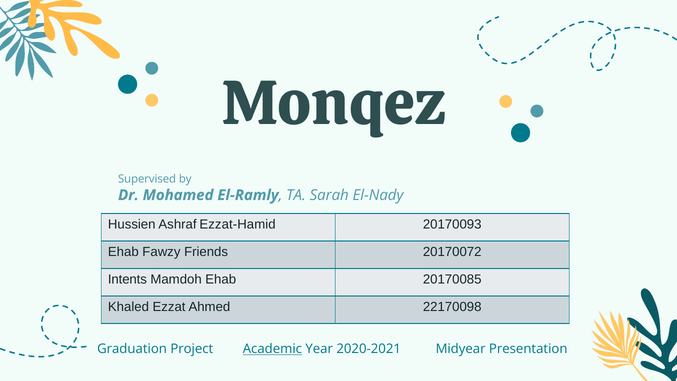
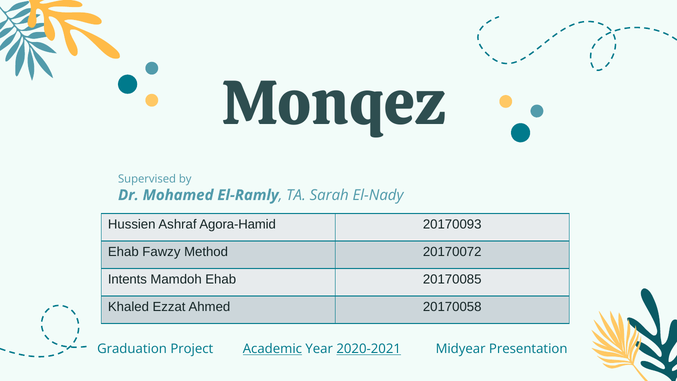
Ezzat-Hamid: Ezzat-Hamid -> Agora-Hamid (238, 224)
Friends: Friends -> Method (206, 252)
22170098: 22170098 -> 20170058 (452, 307)
2020-2021 underline: none -> present (369, 349)
